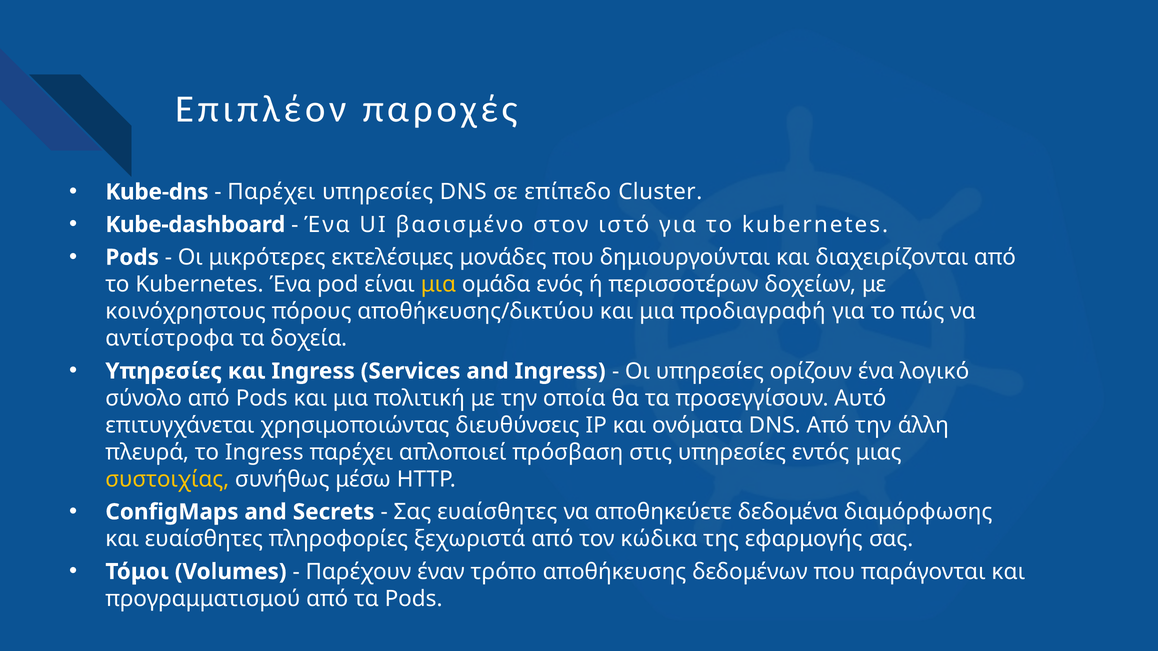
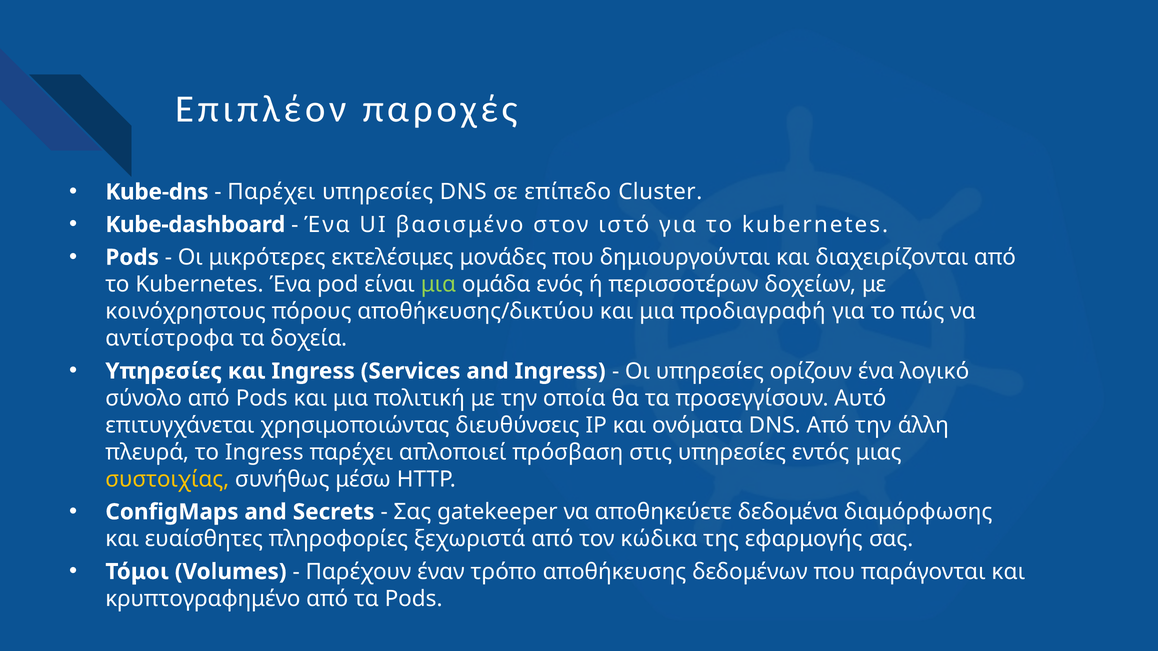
μια colour: yellow -> light green (438, 285)
Σας ευαίσθητες: ευαίσθητες -> gatekeeper (497, 512)
προγραμματισμού: προγραμματισμού -> κρυπτογραφημένο (203, 599)
